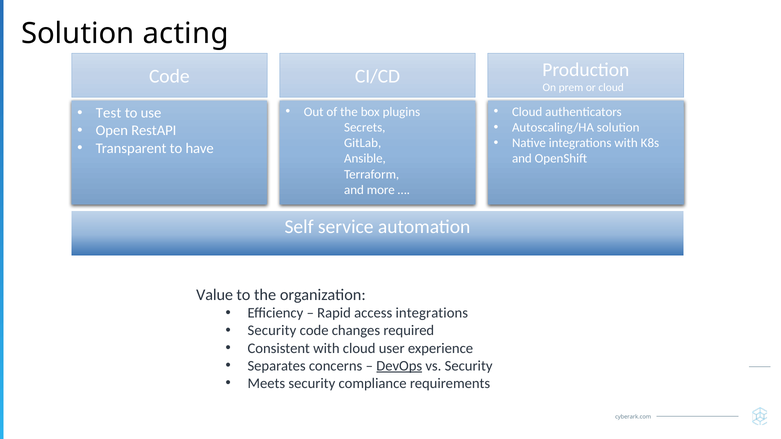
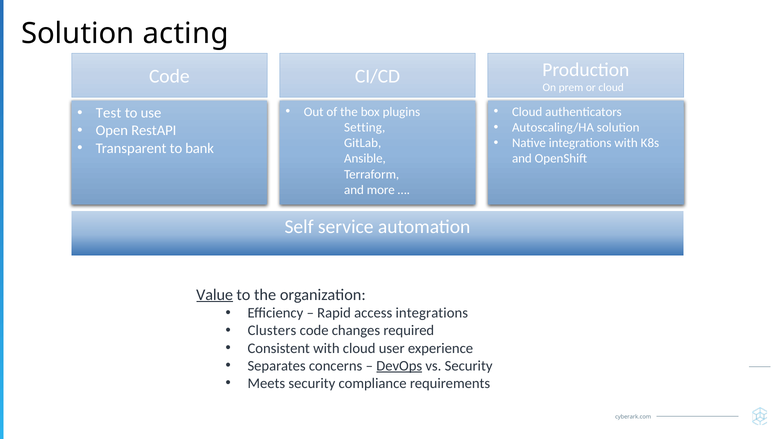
Secrets: Secrets -> Setting (365, 128)
have: have -> bank (200, 148)
Value underline: none -> present (215, 295)
Security: Security -> Clusters (272, 331)
